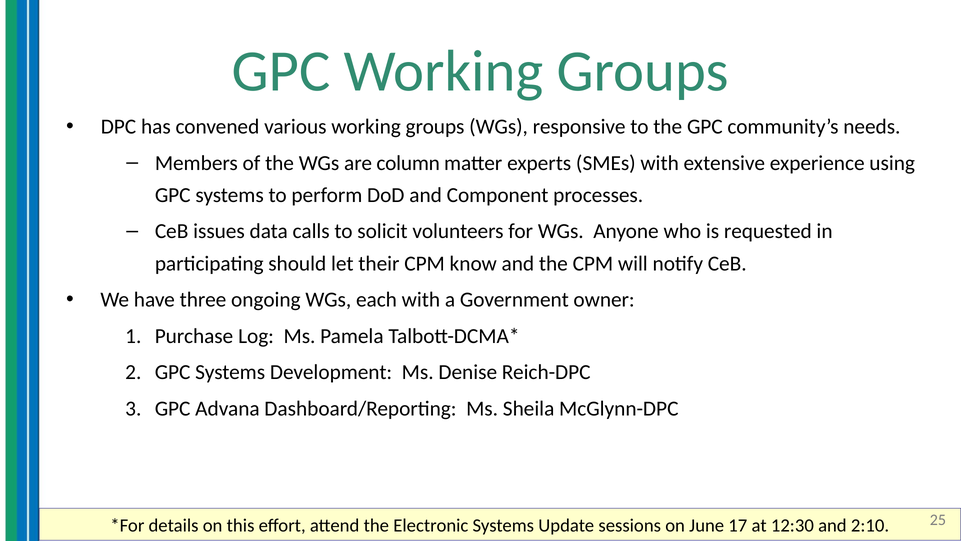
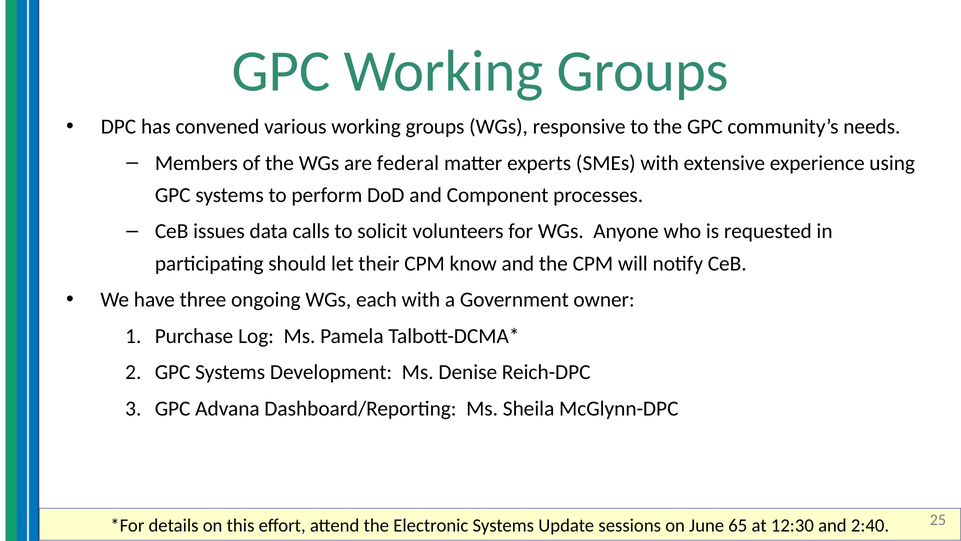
column: column -> federal (408, 163)
17: 17 -> 65 (738, 525)
2:10: 2:10 -> 2:40 (870, 525)
